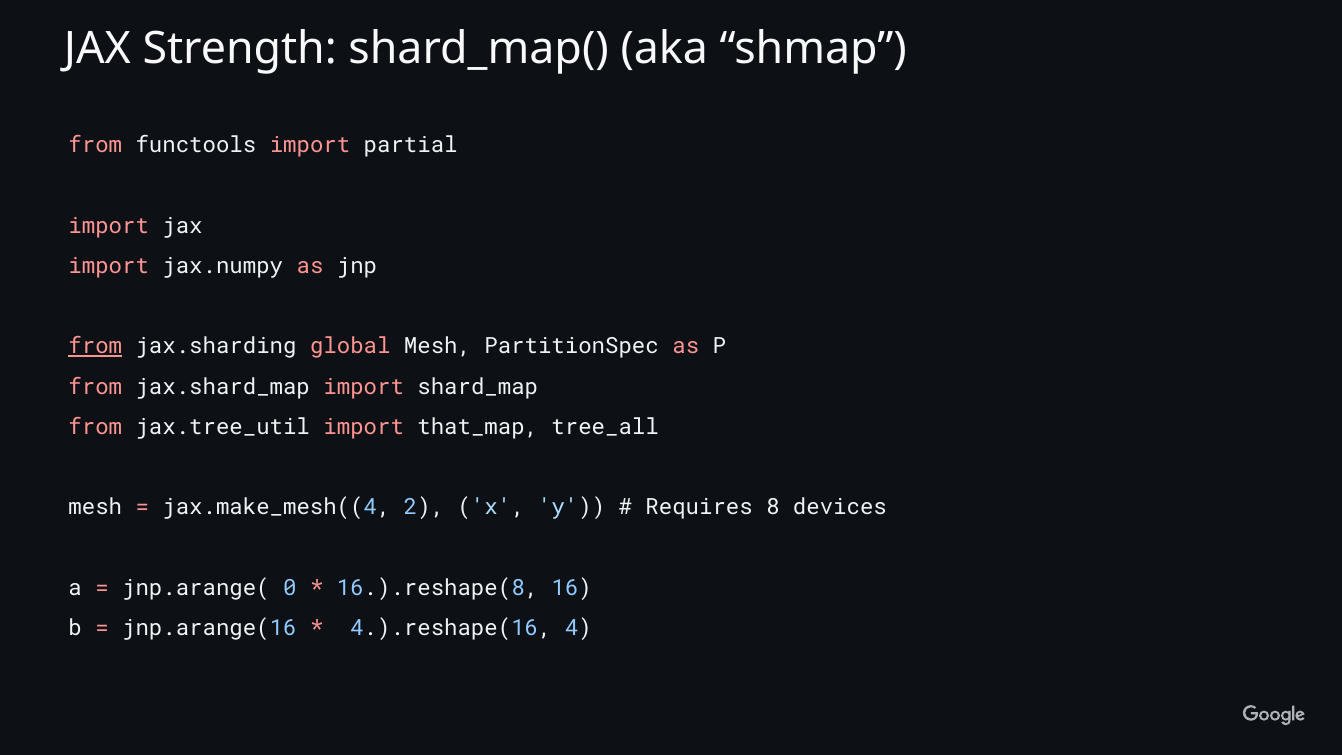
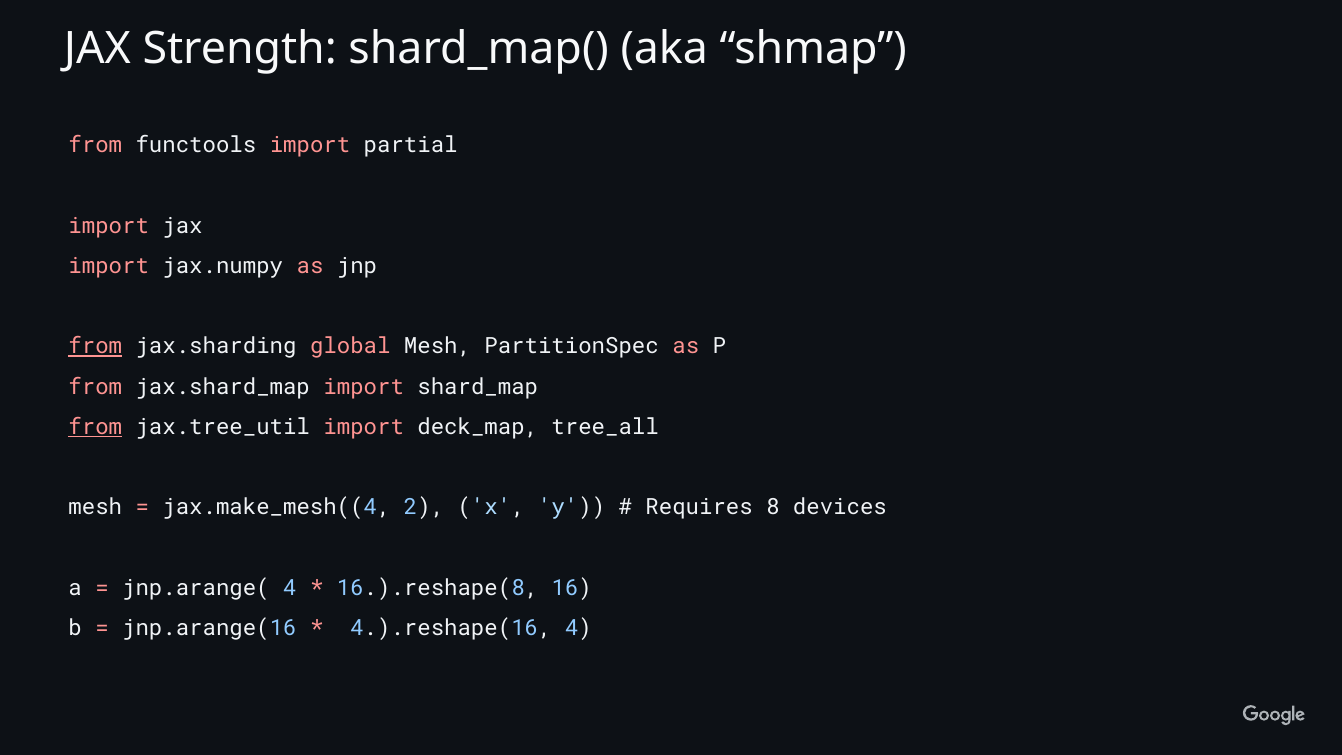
from underline: none -> present (95, 427)
that_map: that_map -> deck_map (478, 427)
jnp.arange( 0: 0 -> 4 (290, 588)
